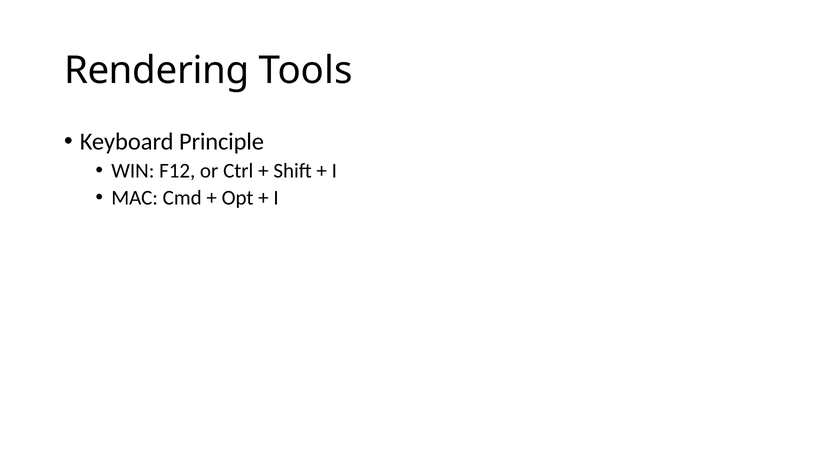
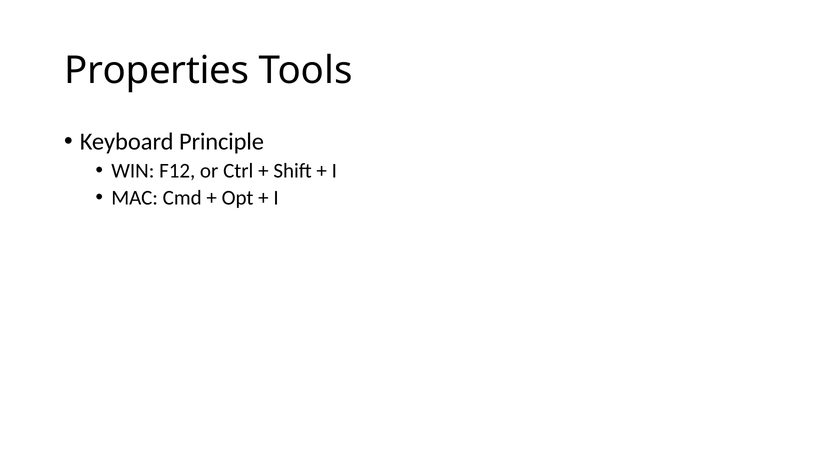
Rendering: Rendering -> Properties (157, 71)
